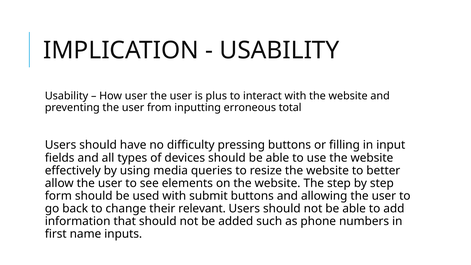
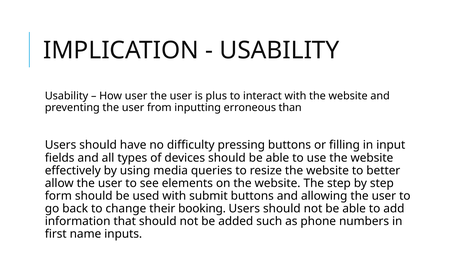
total: total -> than (290, 107)
relevant: relevant -> booking (202, 209)
